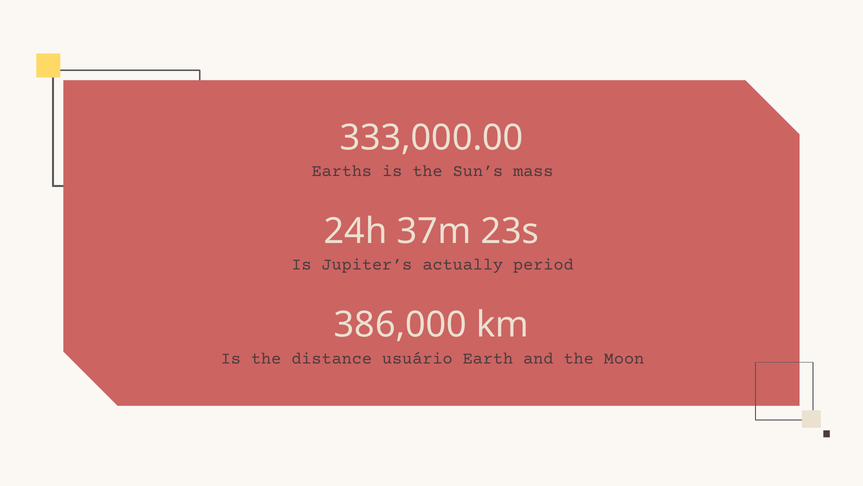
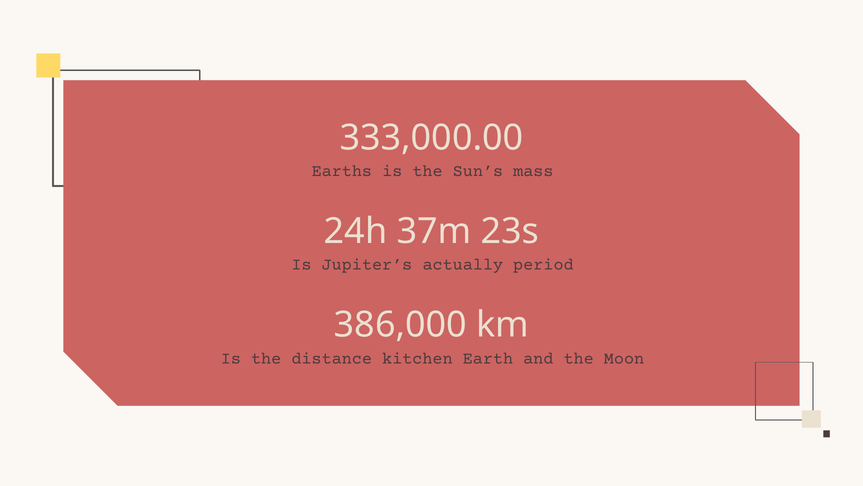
usuário: usuário -> kitchen (417, 358)
